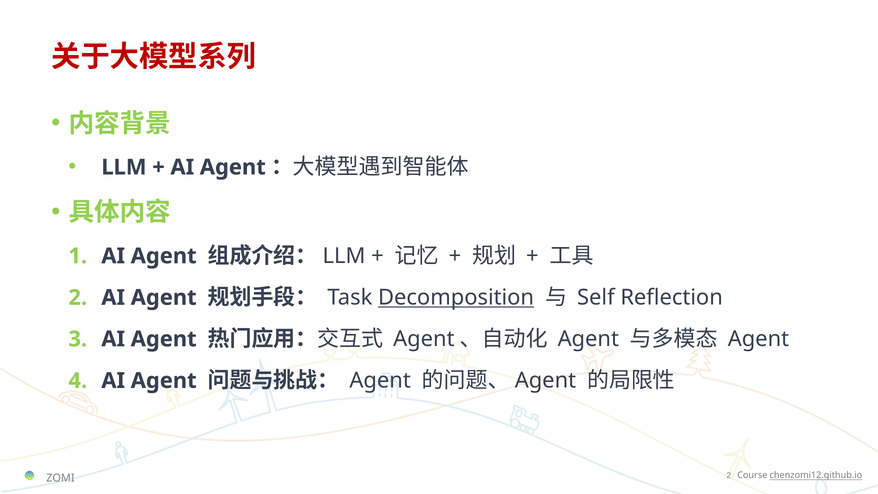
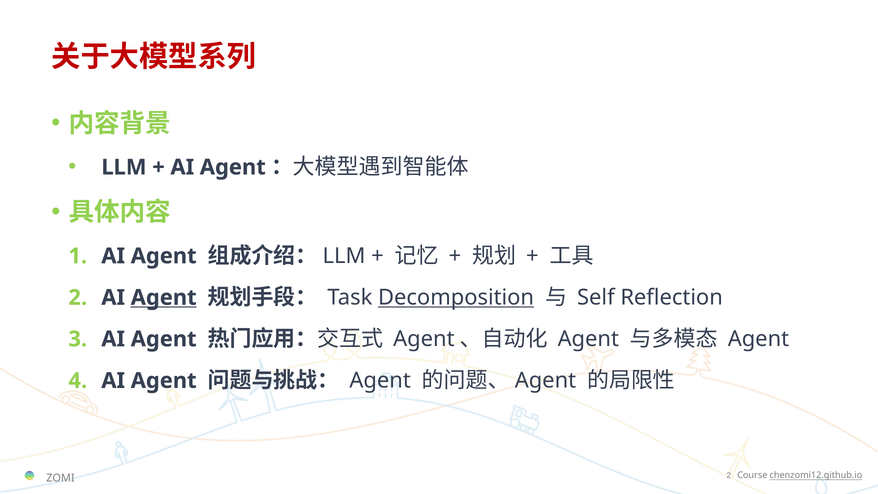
Agent underline: none -> present (164, 297)
